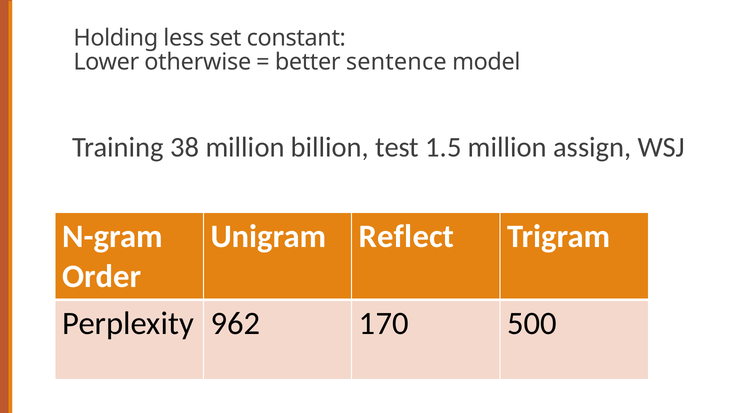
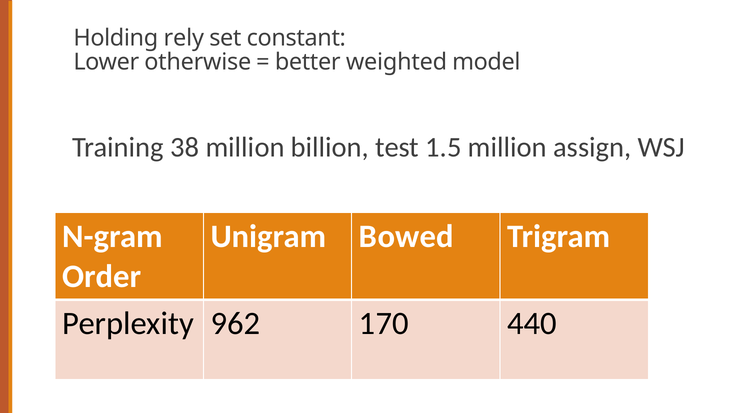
less: less -> rely (184, 38)
sentence: sentence -> weighted (396, 62)
Reflect: Reflect -> Bowed (406, 237)
500: 500 -> 440 (532, 324)
